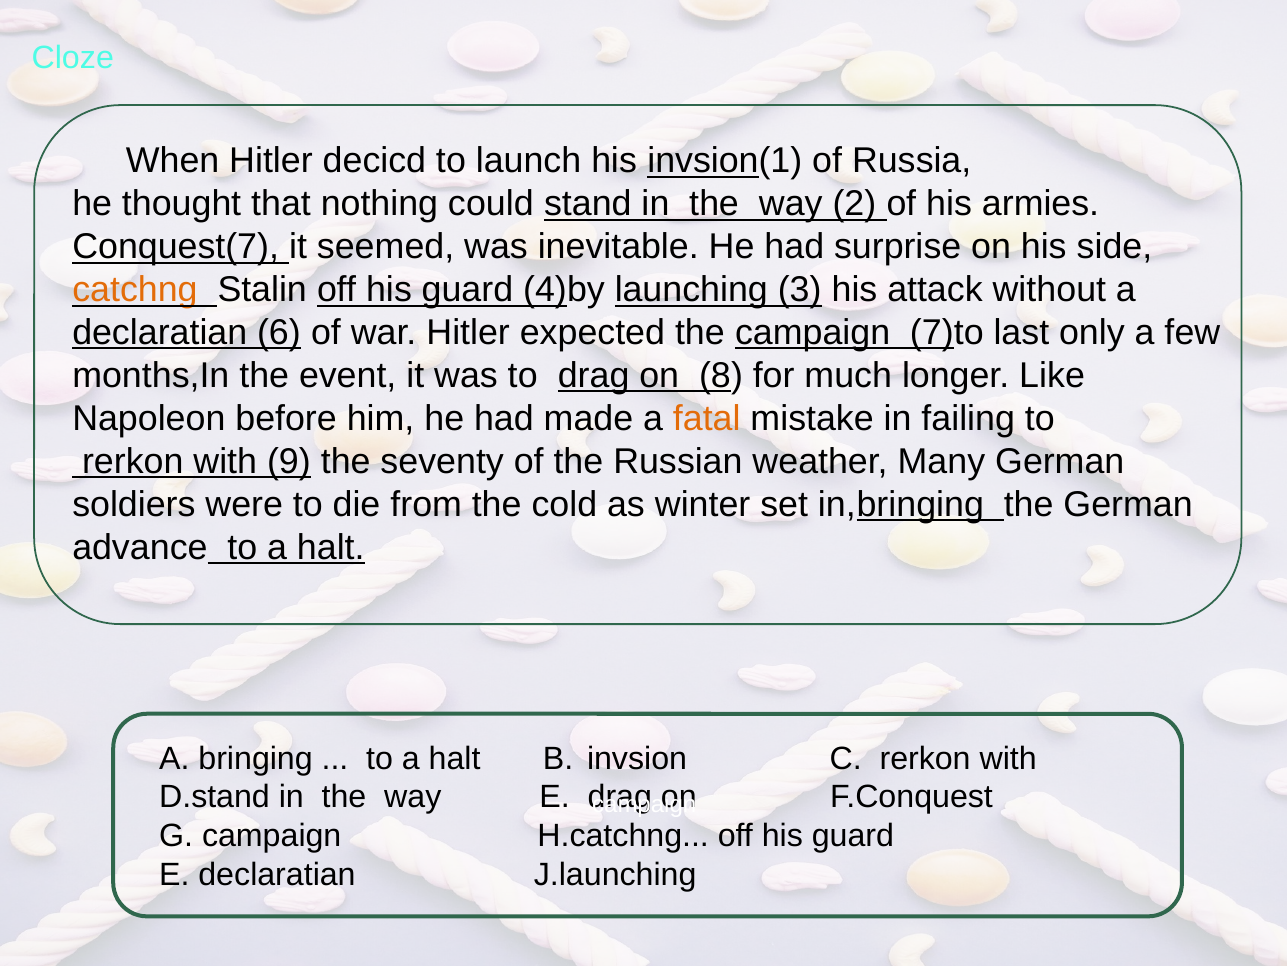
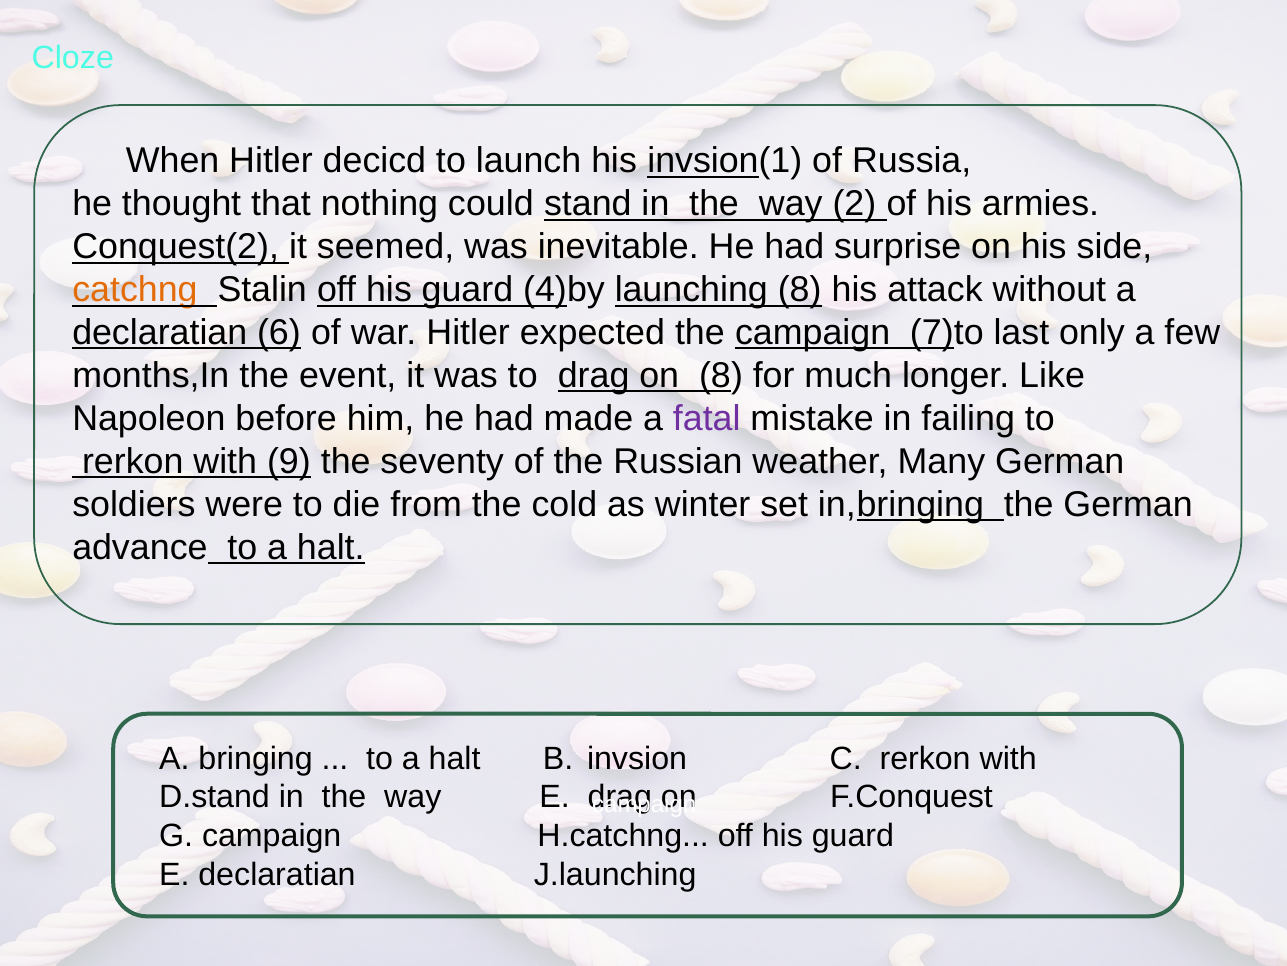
Conquest(7: Conquest(7 -> Conquest(2 (176, 247)
launching 3: 3 -> 8 (800, 290)
fatal colour: orange -> purple (707, 418)
